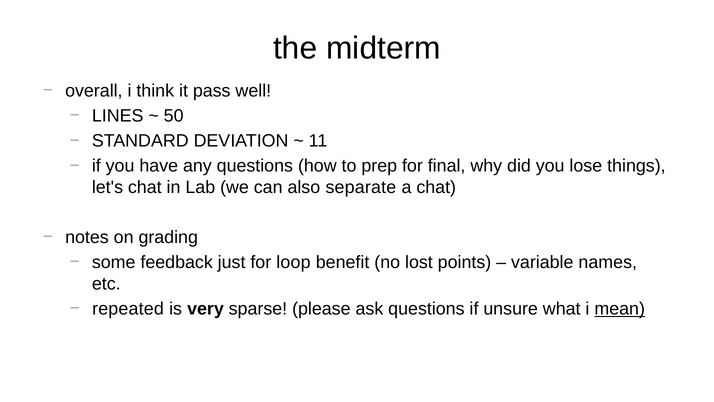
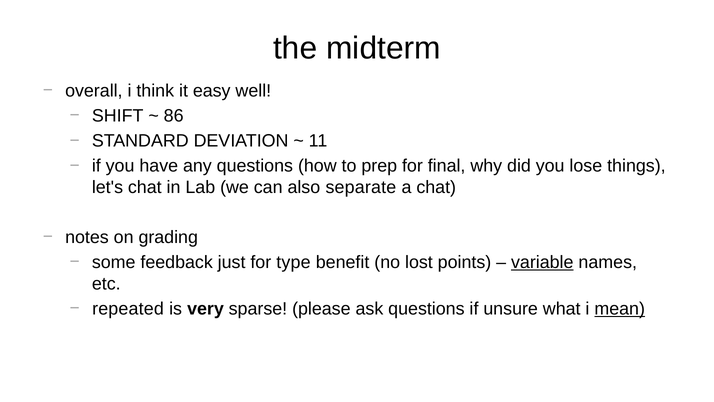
pass: pass -> easy (212, 91)
LINES: LINES -> SHIFT (118, 116)
50: 50 -> 86 (174, 116)
loop: loop -> type (293, 262)
variable underline: none -> present (542, 262)
